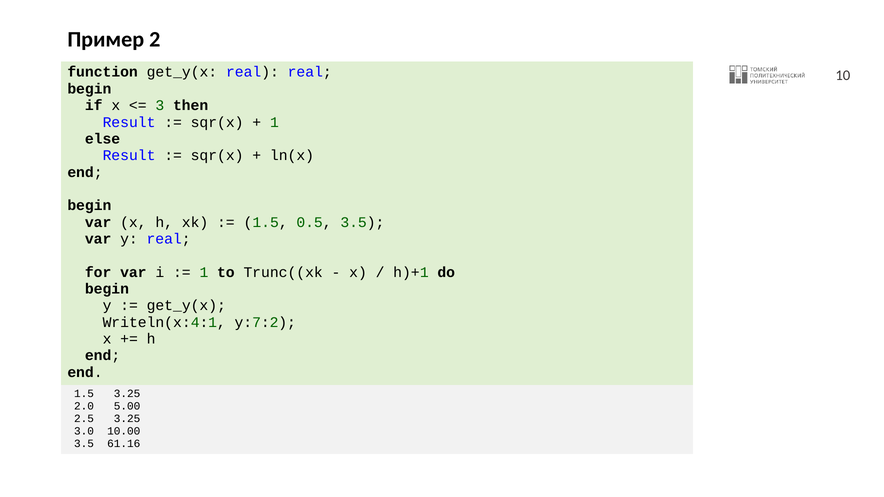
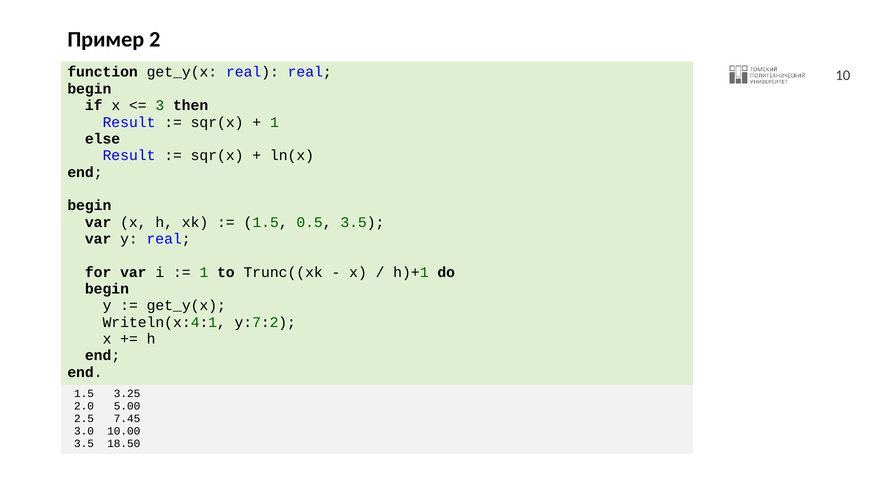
2.5 3.25: 3.25 -> 7.45 (127, 419)
61.16: 61.16 -> 18.50 (124, 444)
